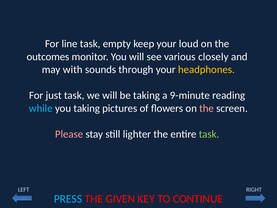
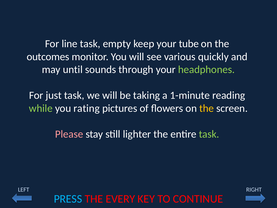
loud: loud -> tube (189, 44)
closely: closely -> quickly (213, 57)
with: with -> until (73, 70)
headphones colour: yellow -> light green (206, 70)
9-minute: 9-minute -> 1-minute (190, 95)
while colour: light blue -> light green (41, 108)
you taking: taking -> rating (87, 108)
the colour: pink -> yellow (207, 108)
GIVEN: GIVEN -> EVERY (120, 199)
